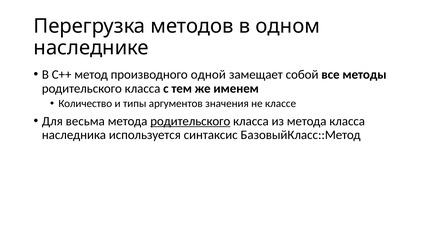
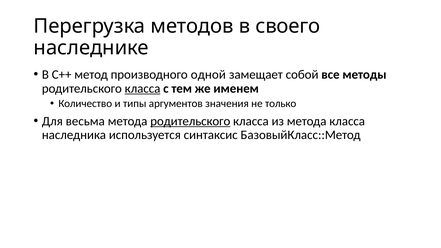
одном: одном -> своего (288, 26)
класса underline: none -> present (143, 88)
классе: классе -> только (281, 104)
